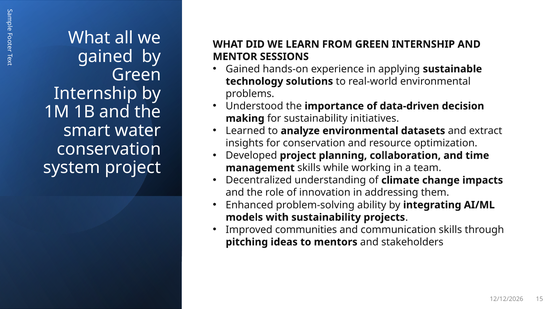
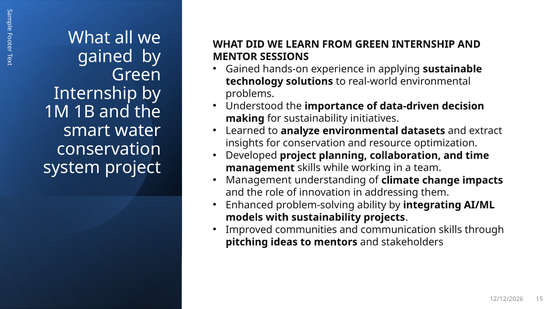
Decentralized: Decentralized -> Management (259, 180)
